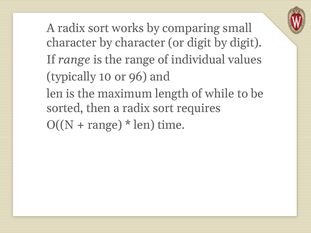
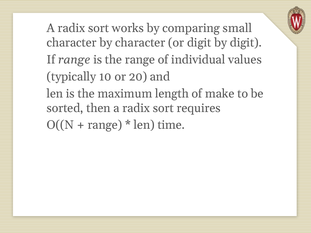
96: 96 -> 20 (138, 77)
while: while -> make (220, 94)
